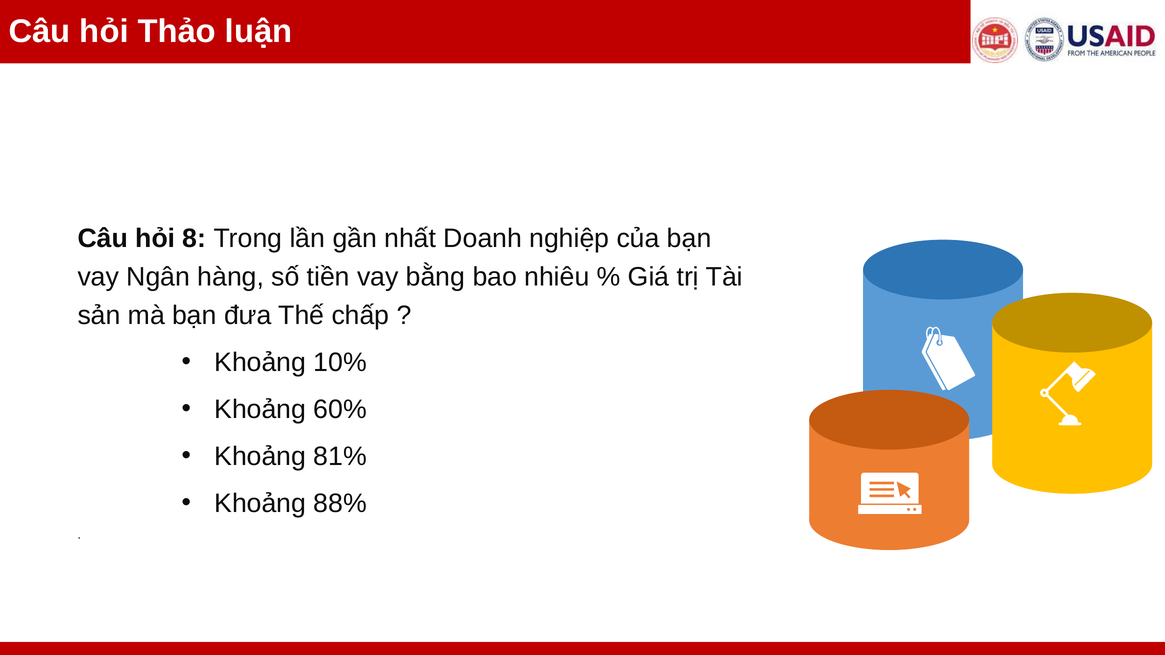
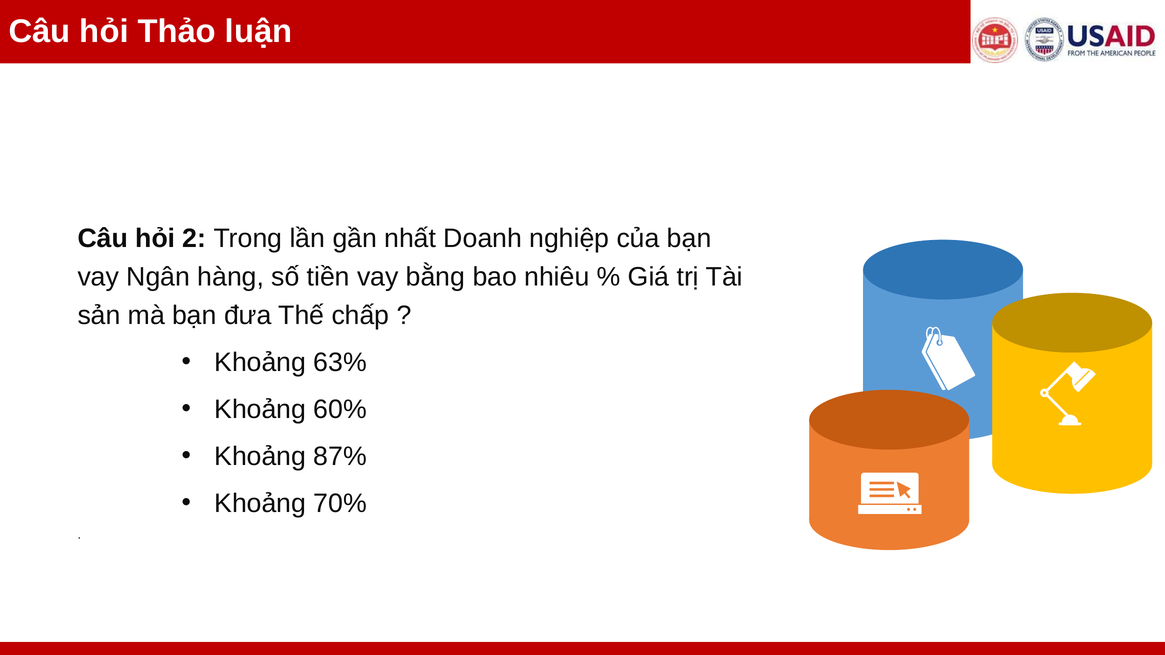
8: 8 -> 2 (194, 239)
10%: 10% -> 63% (340, 363)
81%: 81% -> 87% (340, 457)
88%: 88% -> 70% (340, 503)
